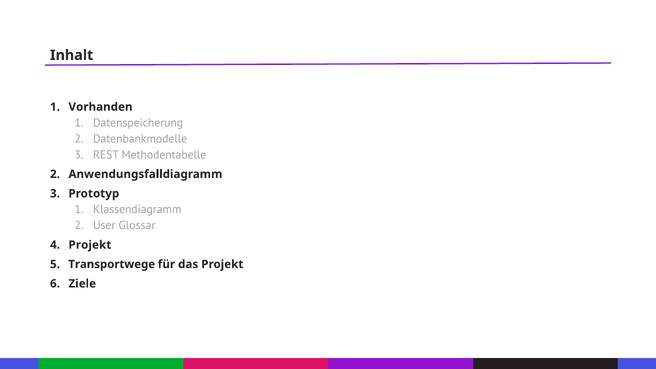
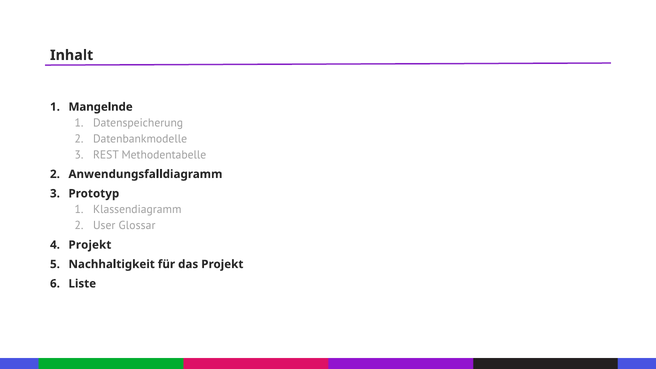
Vorhanden: Vorhanden -> Mangelnde (101, 107)
Transportwege: Transportwege -> Nachhaltigkeit (112, 264)
Ziele: Ziele -> Liste (82, 284)
